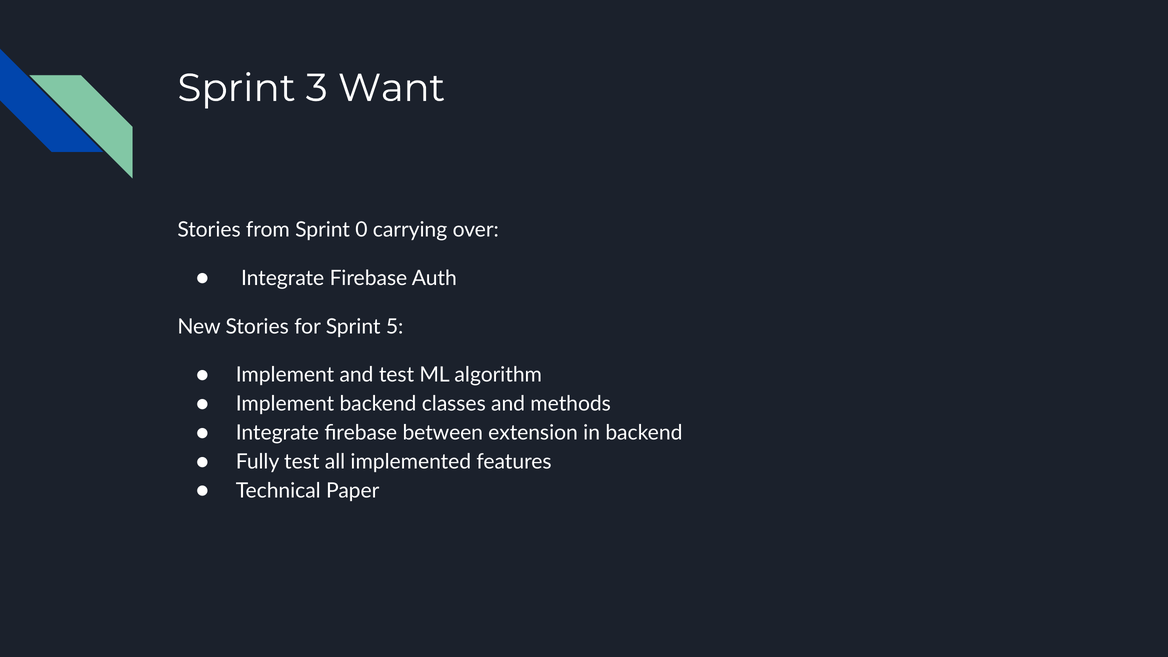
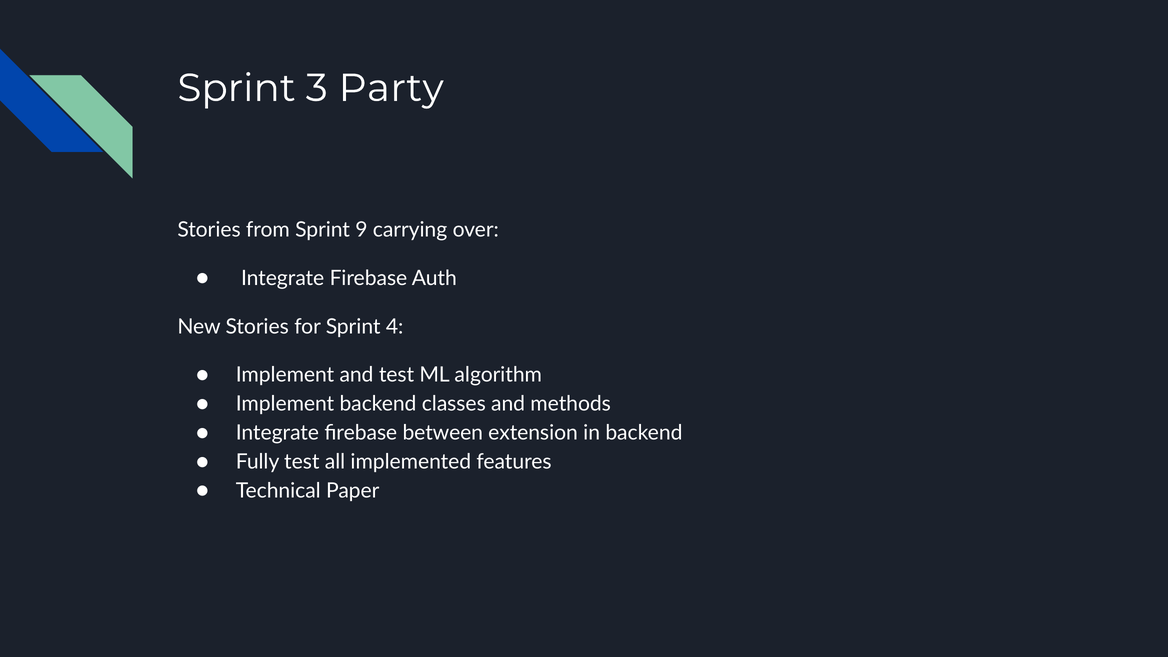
Want: Want -> Party (391, 88)
0: 0 -> 9 (361, 230)
5: 5 -> 4 (395, 327)
